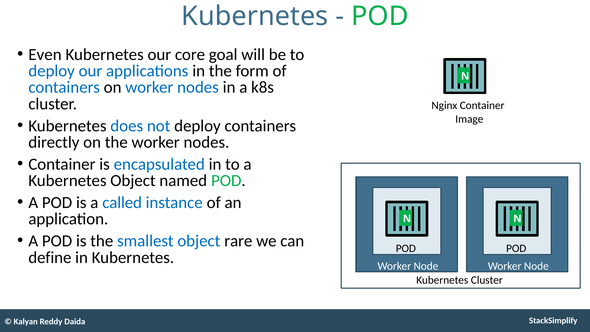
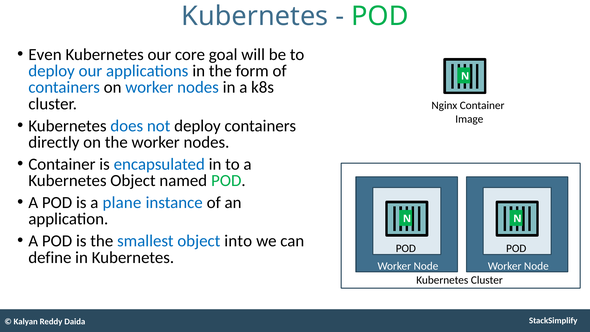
called: called -> plane (122, 203)
rare: rare -> into (238, 241)
